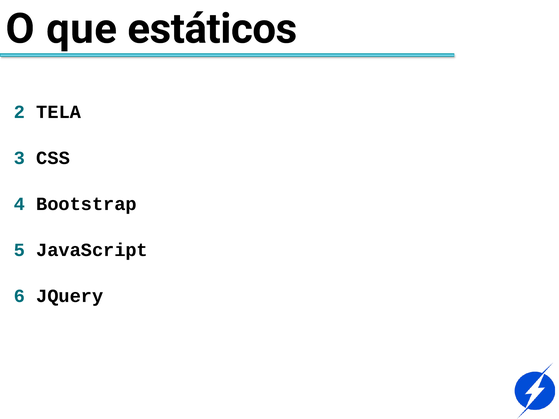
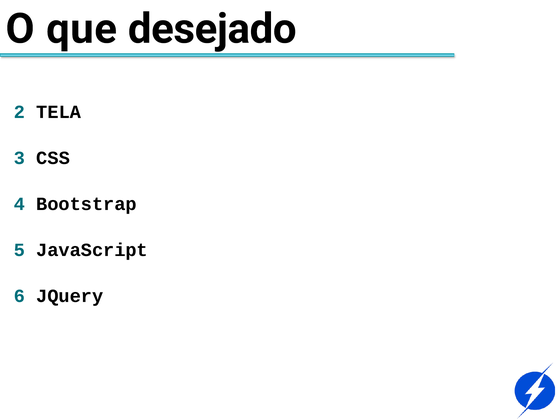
estáticos: estáticos -> desejado (212, 29)
